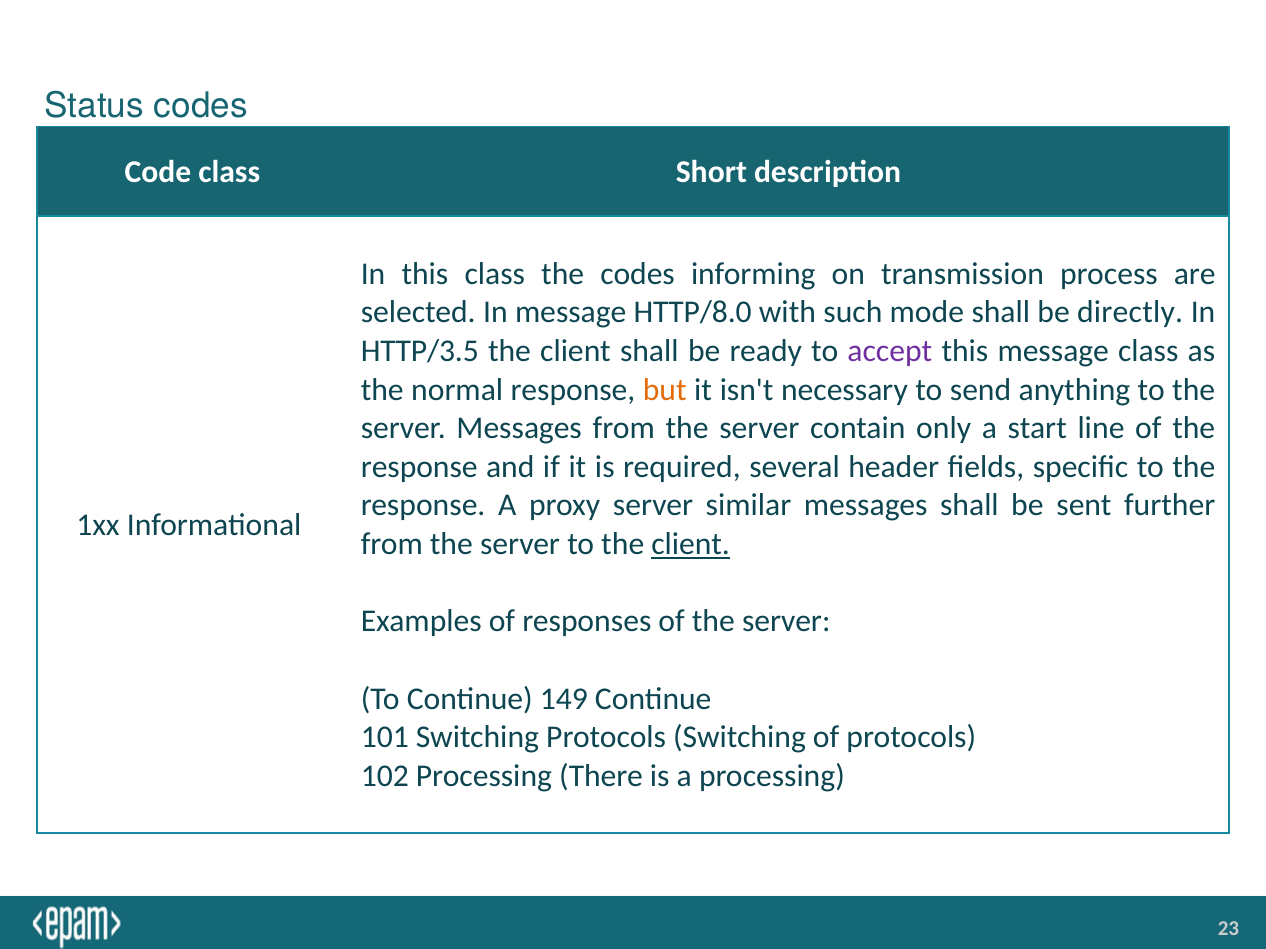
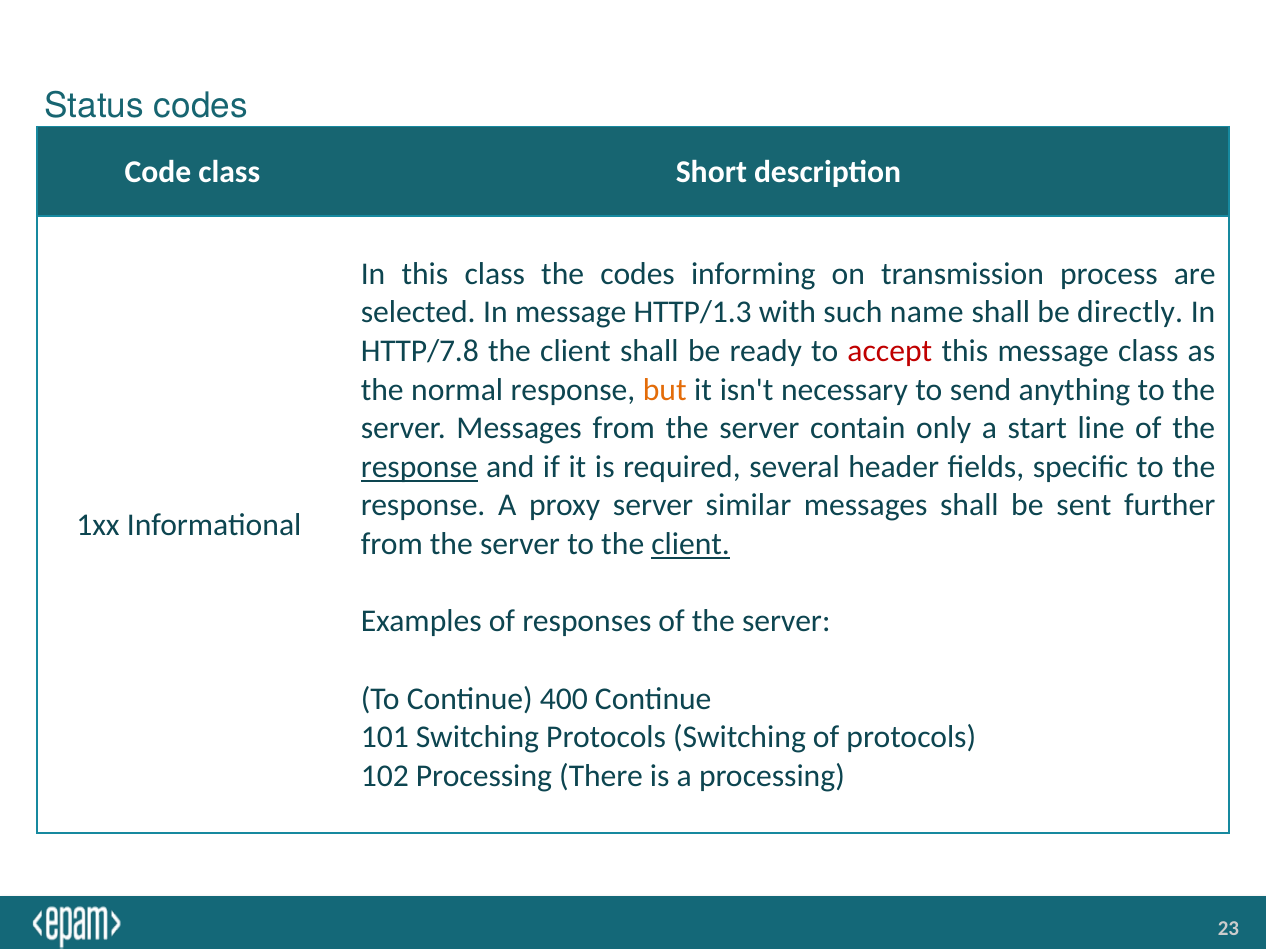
HTTP/8.0: HTTP/8.0 -> HTTP/1.3 (693, 313)
mode: mode -> name (927, 313)
HTTP/3.5: HTTP/3.5 -> HTTP/7.8 (420, 351)
accept colour: purple -> red (890, 351)
response underline: none -> present (419, 467)
149: 149 -> 400 (564, 699)
